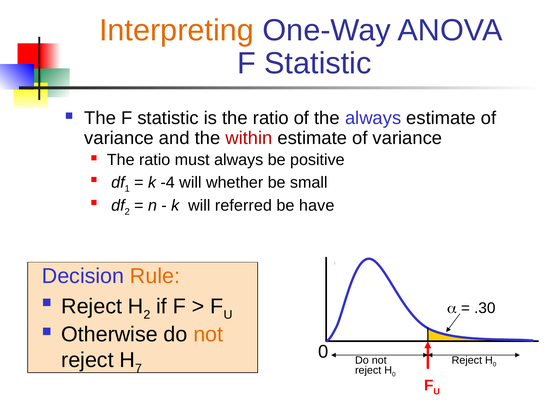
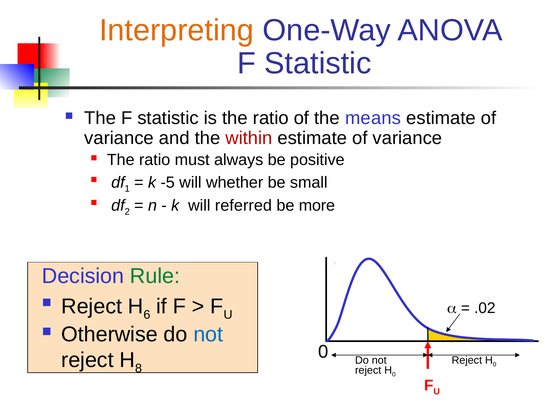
the always: always -> means (373, 118)
-4: -4 -> -5 (168, 182)
have: have -> more (317, 205)
Rule colour: orange -> green (155, 276)
2: 2 -> 6 (147, 315)
.30: .30 -> .02 (485, 308)
not colour: orange -> blue (208, 334)
7: 7 -> 8 (139, 369)
